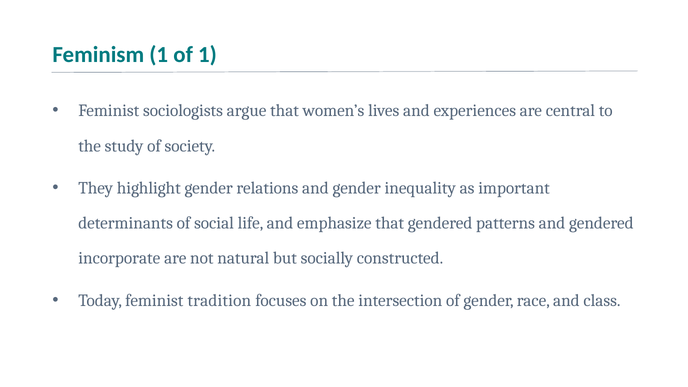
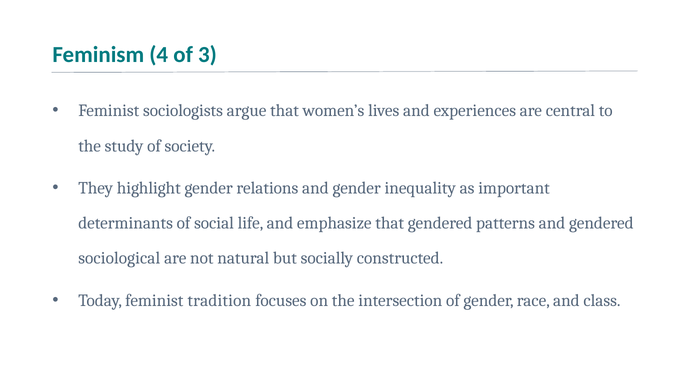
Feminism 1: 1 -> 4 (159, 55)
of 1: 1 -> 3 (207, 55)
incorporate: incorporate -> sociological (119, 258)
